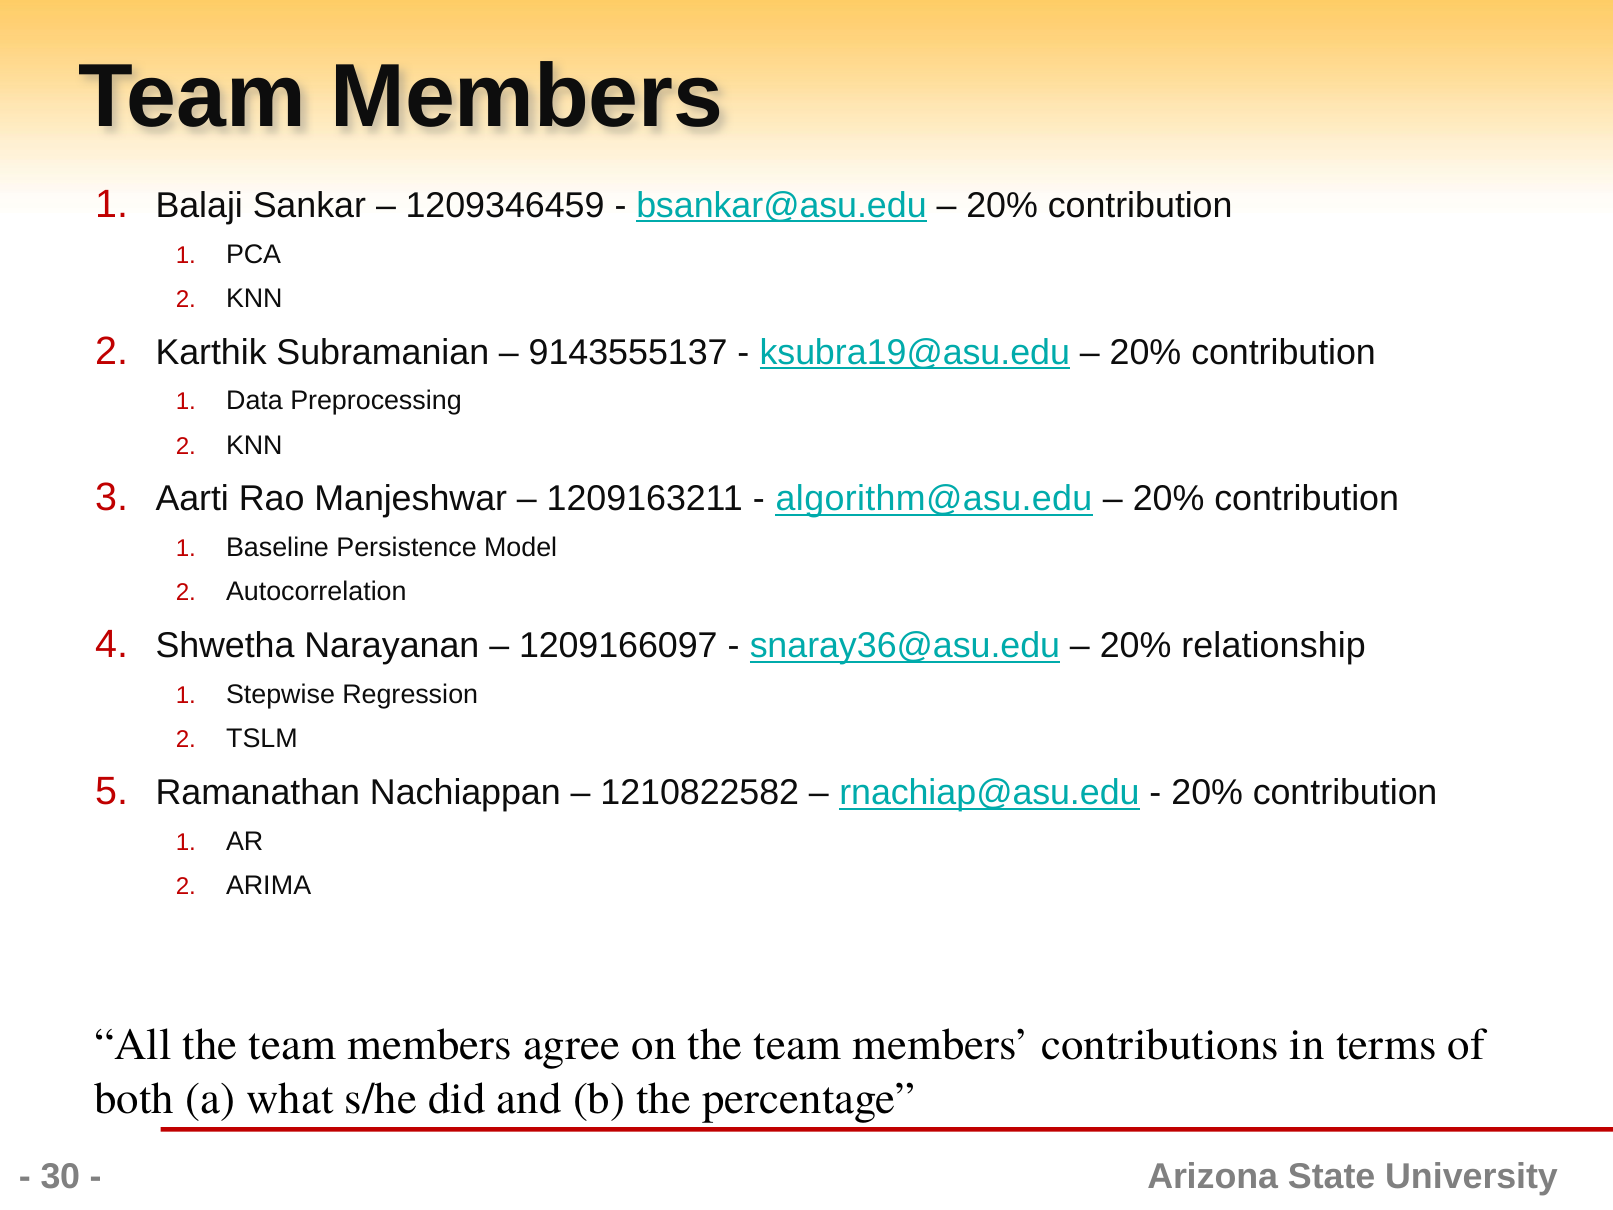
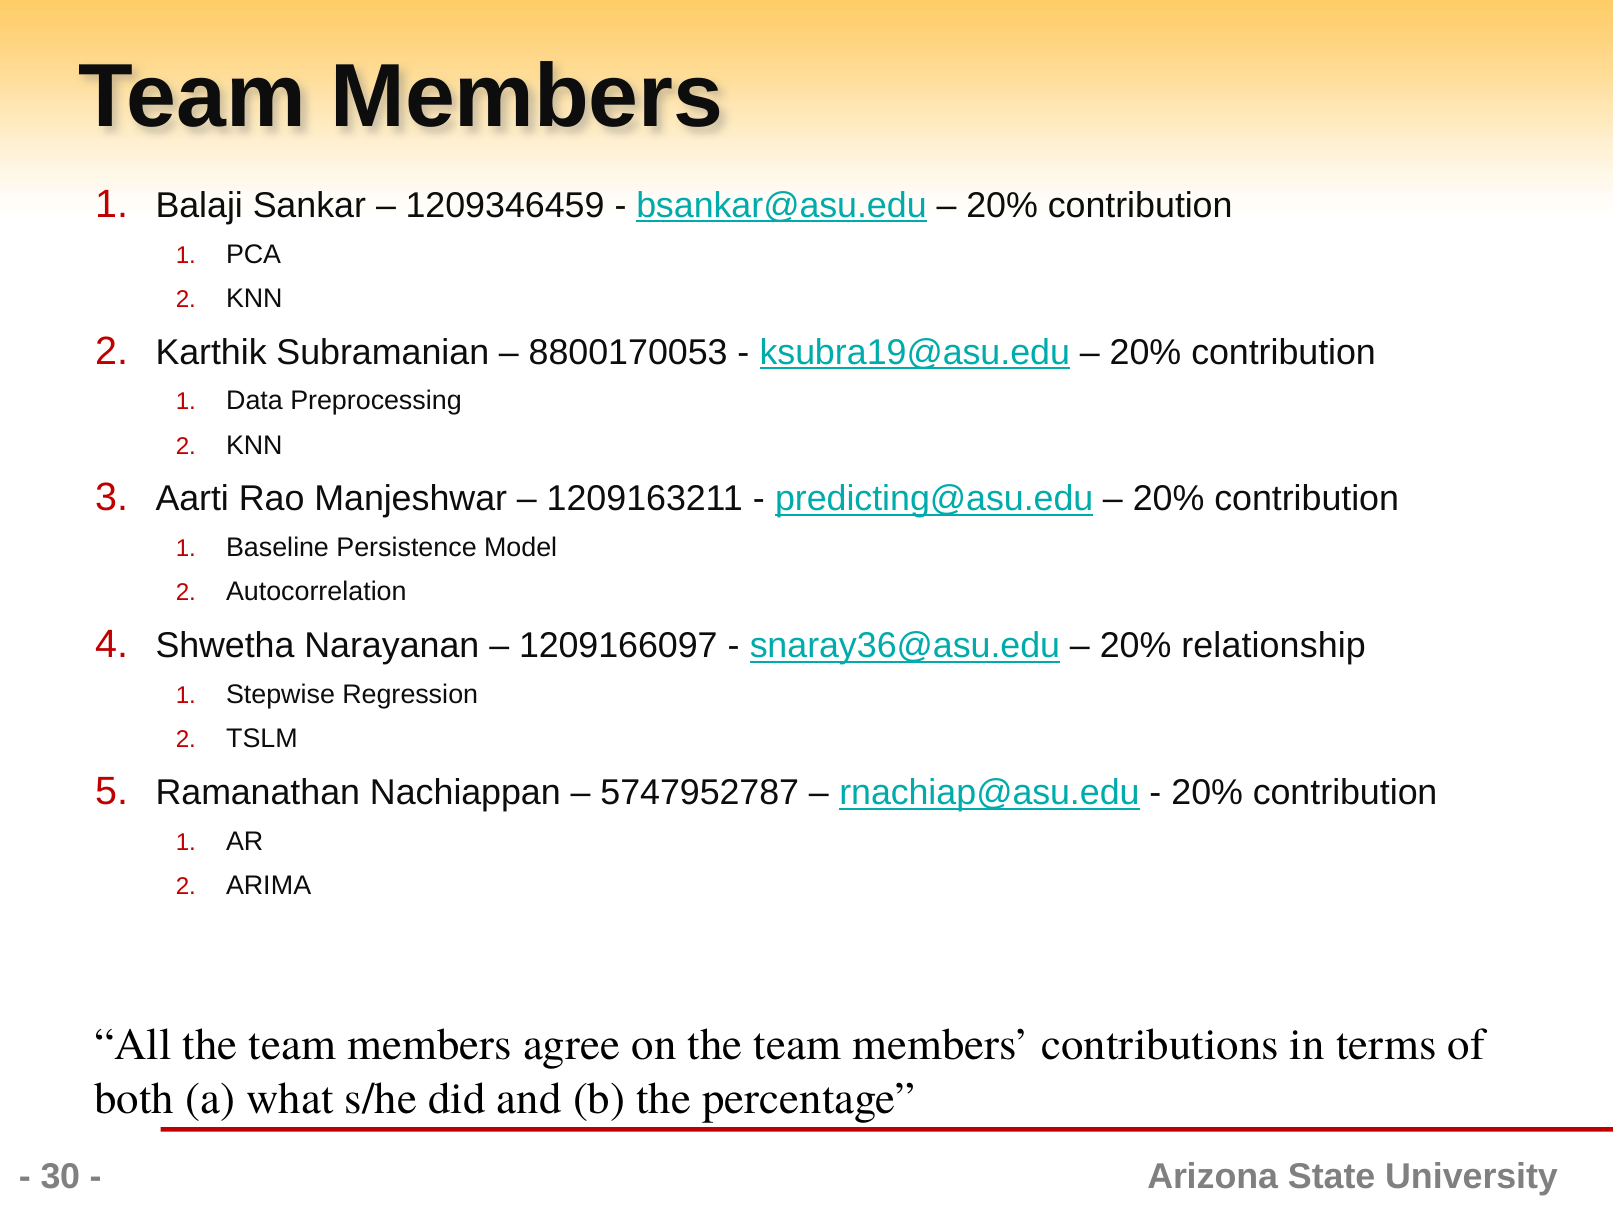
9143555137: 9143555137 -> 8800170053 (628, 352)
algorithm@asu.edu: algorithm@asu.edu -> predicting@asu.edu (934, 499)
1210822582: 1210822582 -> 5747952787 (700, 793)
